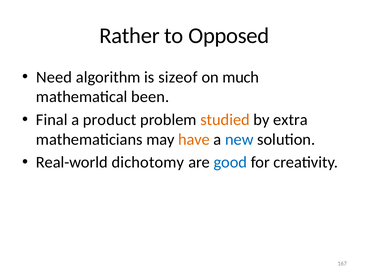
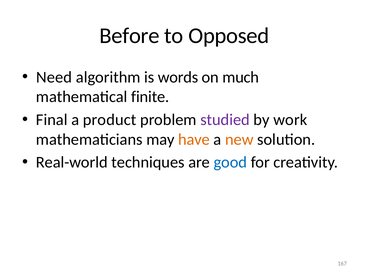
Rather: Rather -> Before (129, 36)
sizeof: sizeof -> words (178, 77)
been: been -> finite (150, 97)
studied colour: orange -> purple (225, 120)
extra: extra -> work (290, 120)
new colour: blue -> orange (239, 140)
dichotomy: dichotomy -> techniques (148, 163)
